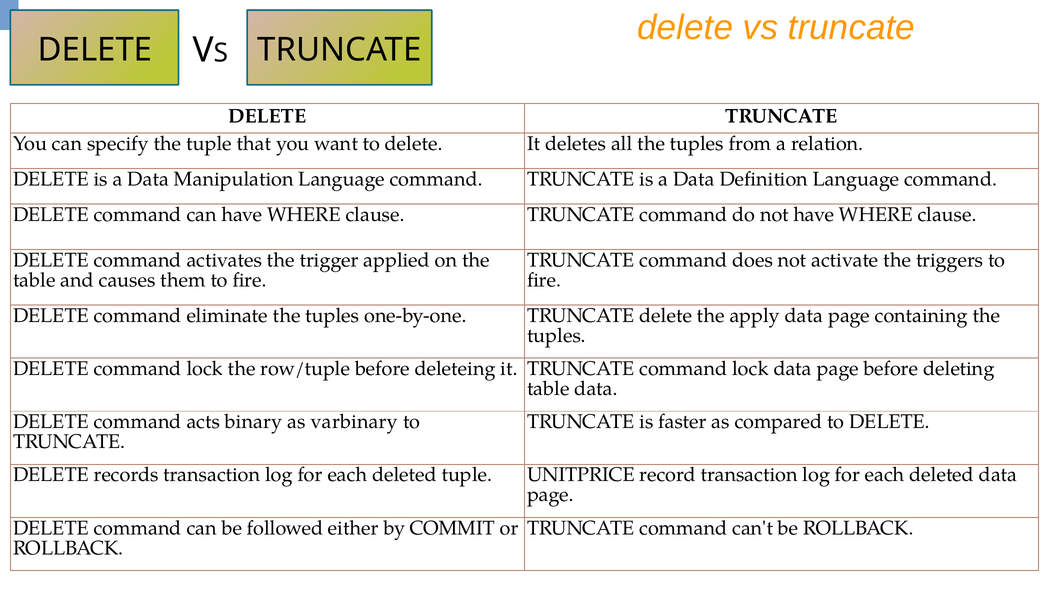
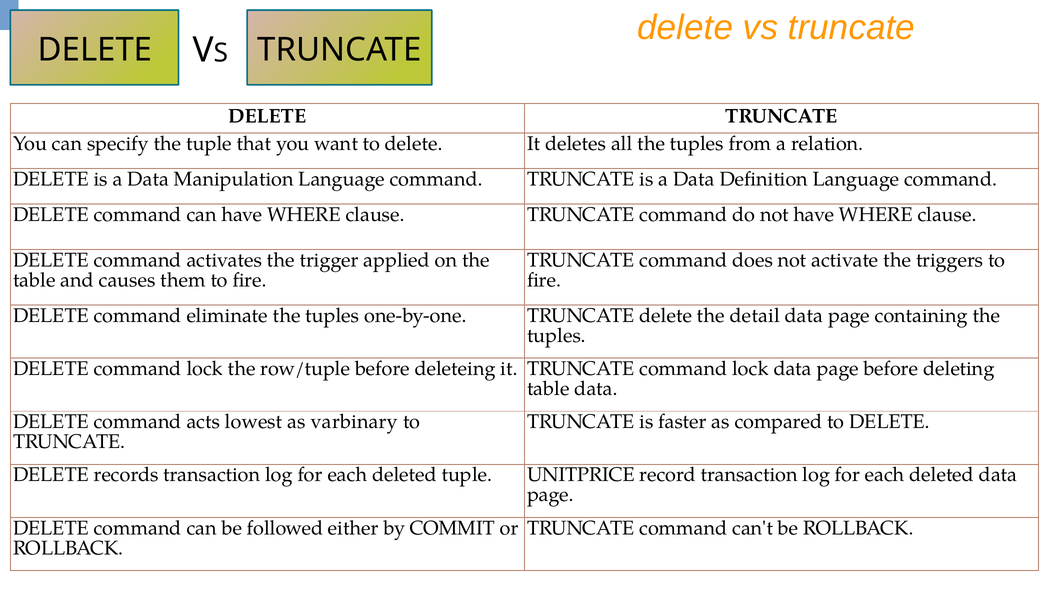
apply: apply -> detail (755, 315)
binary: binary -> lowest (254, 421)
